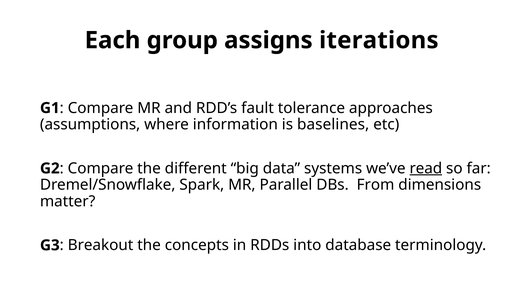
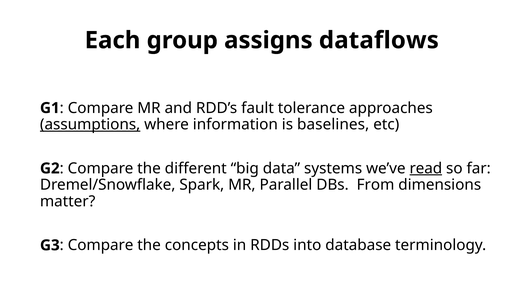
iterations: iterations -> dataflows (379, 40)
assumptions underline: none -> present (90, 124)
Breakout: Breakout -> Compare (101, 245)
